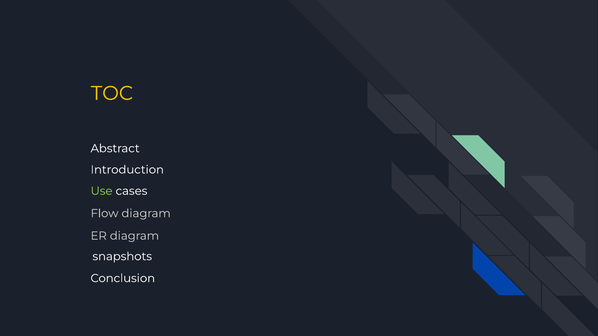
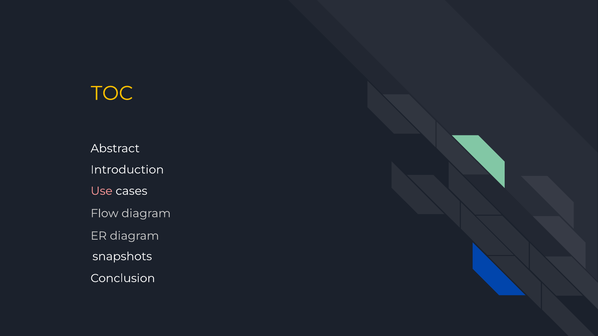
Use colour: light green -> pink (102, 191)
